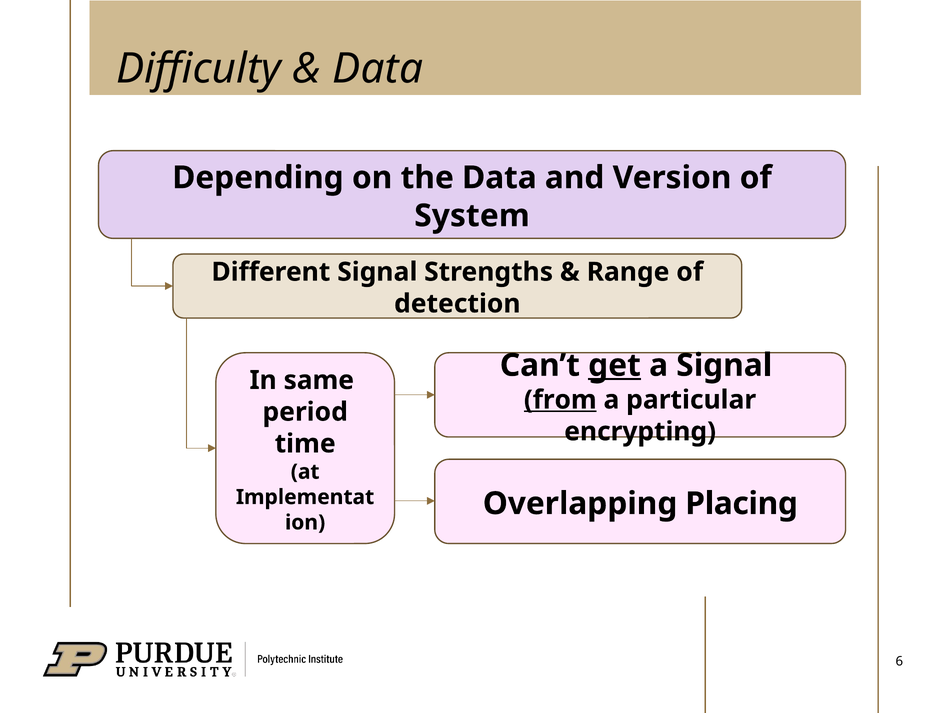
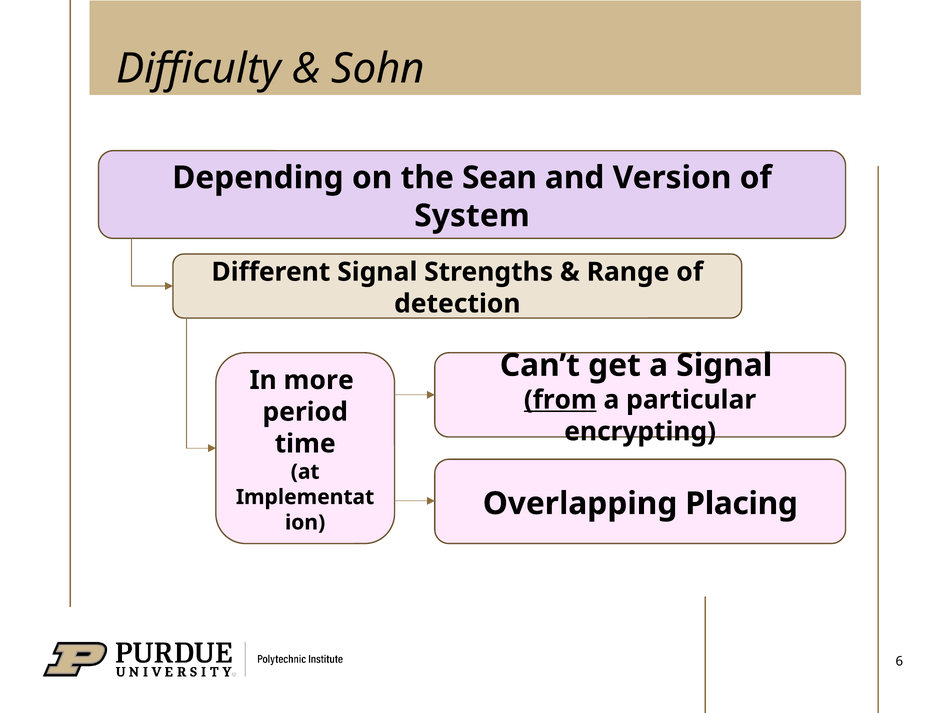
Data: Data -> Sohn (378, 69)
the Data: Data -> Sean (499, 178)
get underline: present -> none (615, 365)
same: same -> more (319, 380)
